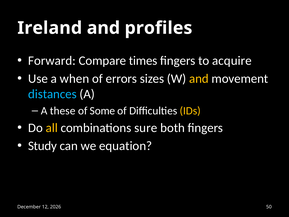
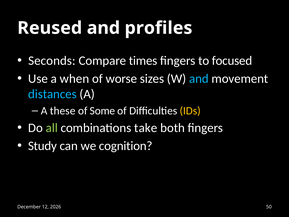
Ireland: Ireland -> Reused (50, 28)
Forward: Forward -> Seconds (52, 61)
acquire: acquire -> focused (232, 61)
errors: errors -> worse (121, 79)
and colour: yellow -> light blue (199, 79)
all colour: yellow -> light green (52, 128)
sure: sure -> take (146, 128)
equation: equation -> cognition (126, 146)
